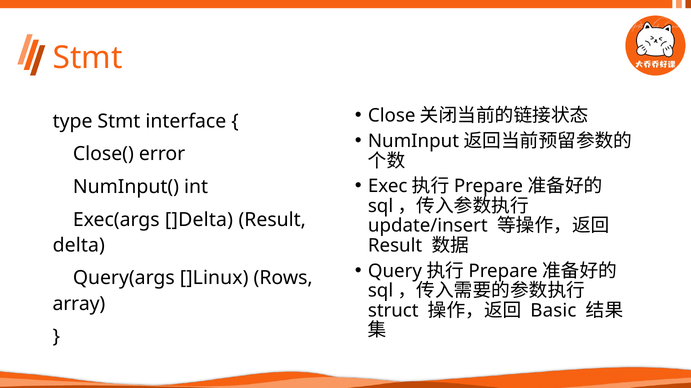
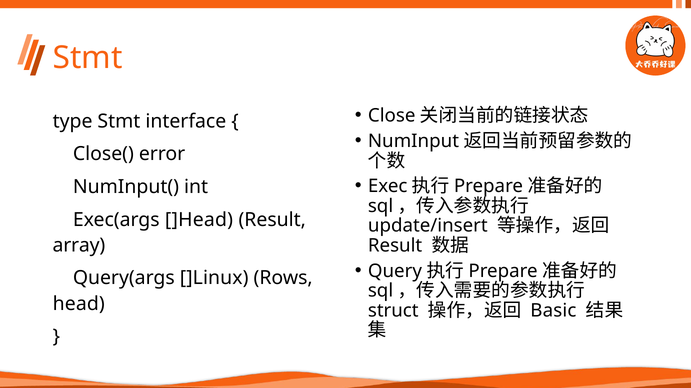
]Delta: ]Delta -> ]Head (199, 220)
delta: delta -> array (79, 246)
array: array -> head (79, 304)
